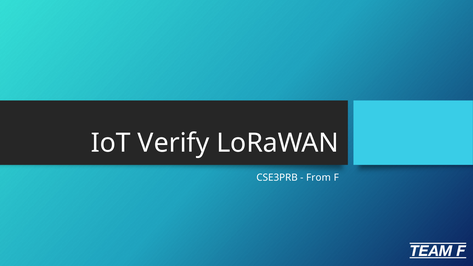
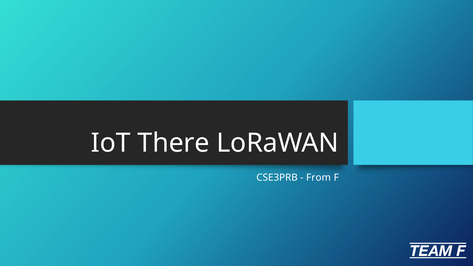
Verify: Verify -> There (174, 143)
